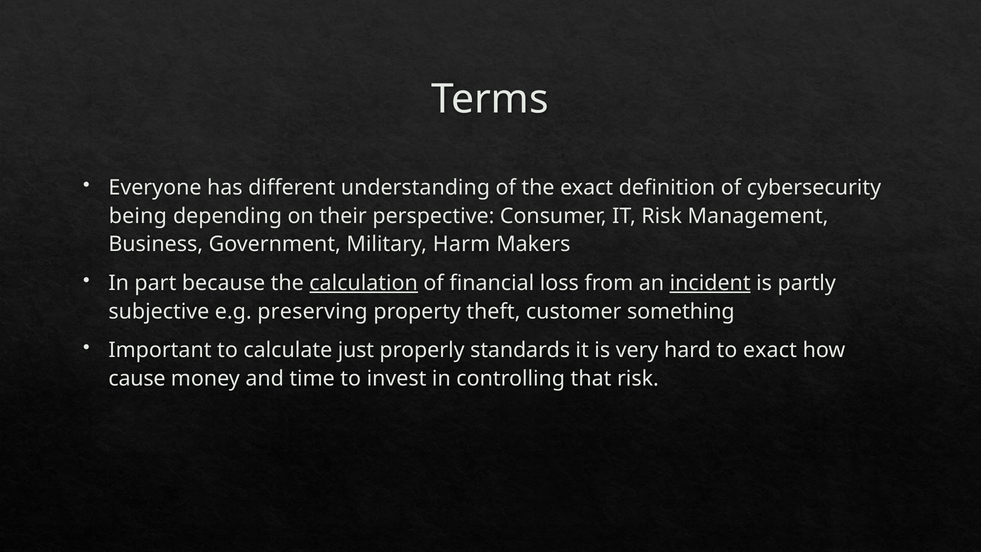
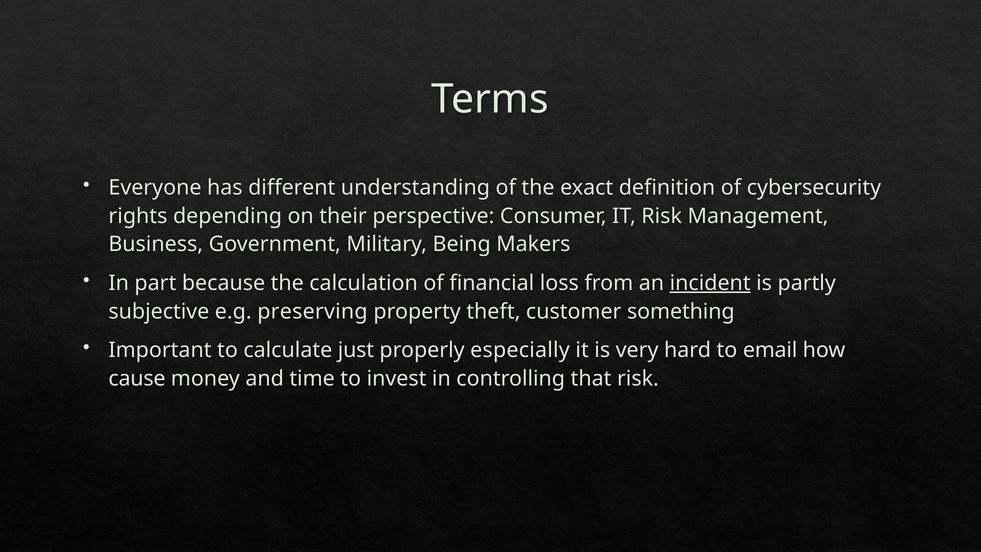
being: being -> rights (138, 216)
Harm: Harm -> Being (462, 244)
calculation underline: present -> none (364, 283)
standards: standards -> especially (520, 350)
to exact: exact -> email (770, 350)
